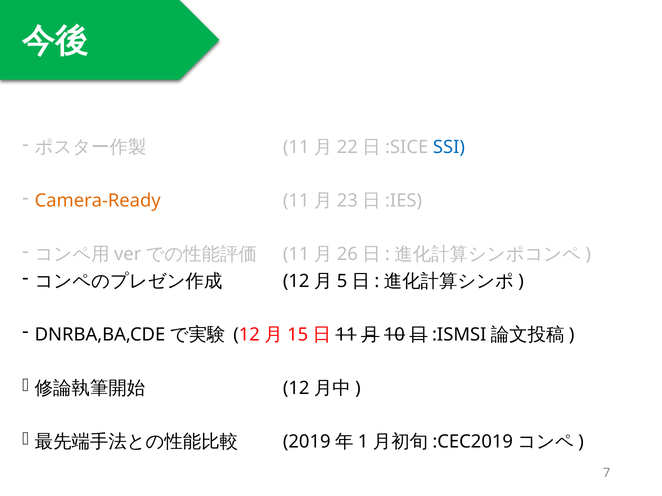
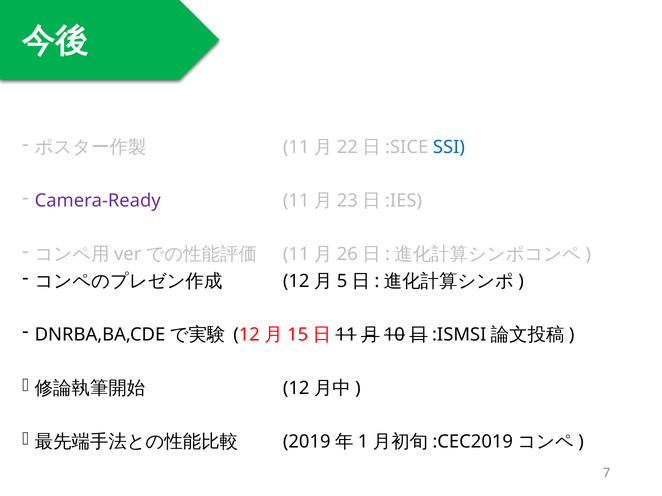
Camera-Ready colour: orange -> purple (98, 201)
